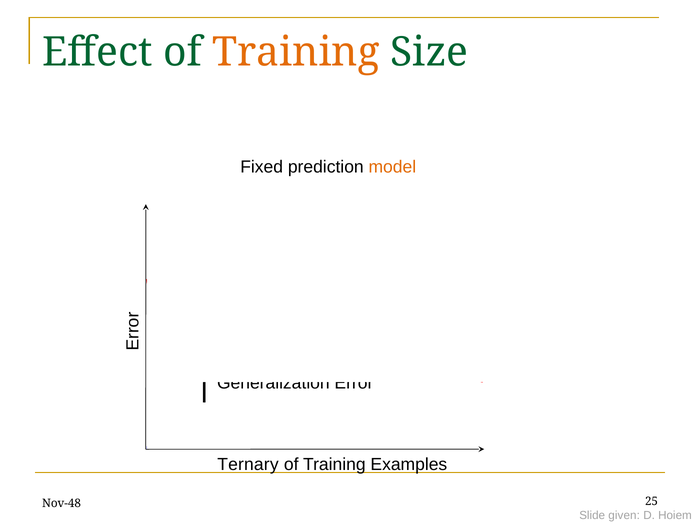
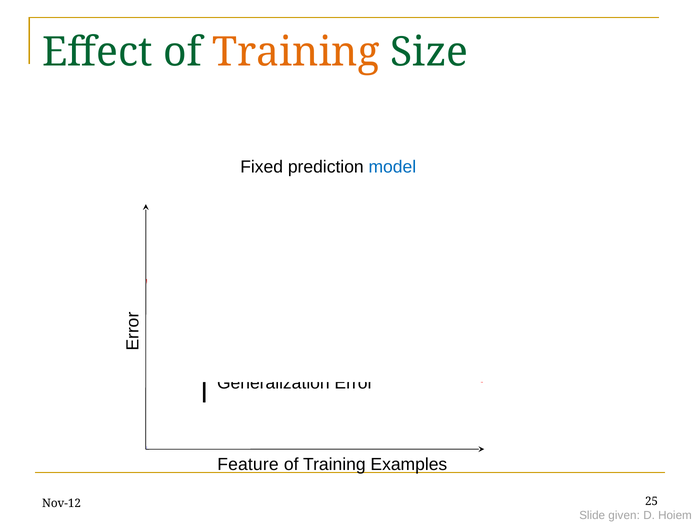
model colour: orange -> blue (392, 167)
Ternary: Ternary -> Feature (248, 464)
Nov-48: Nov-48 -> Nov-12 (61, 503)
